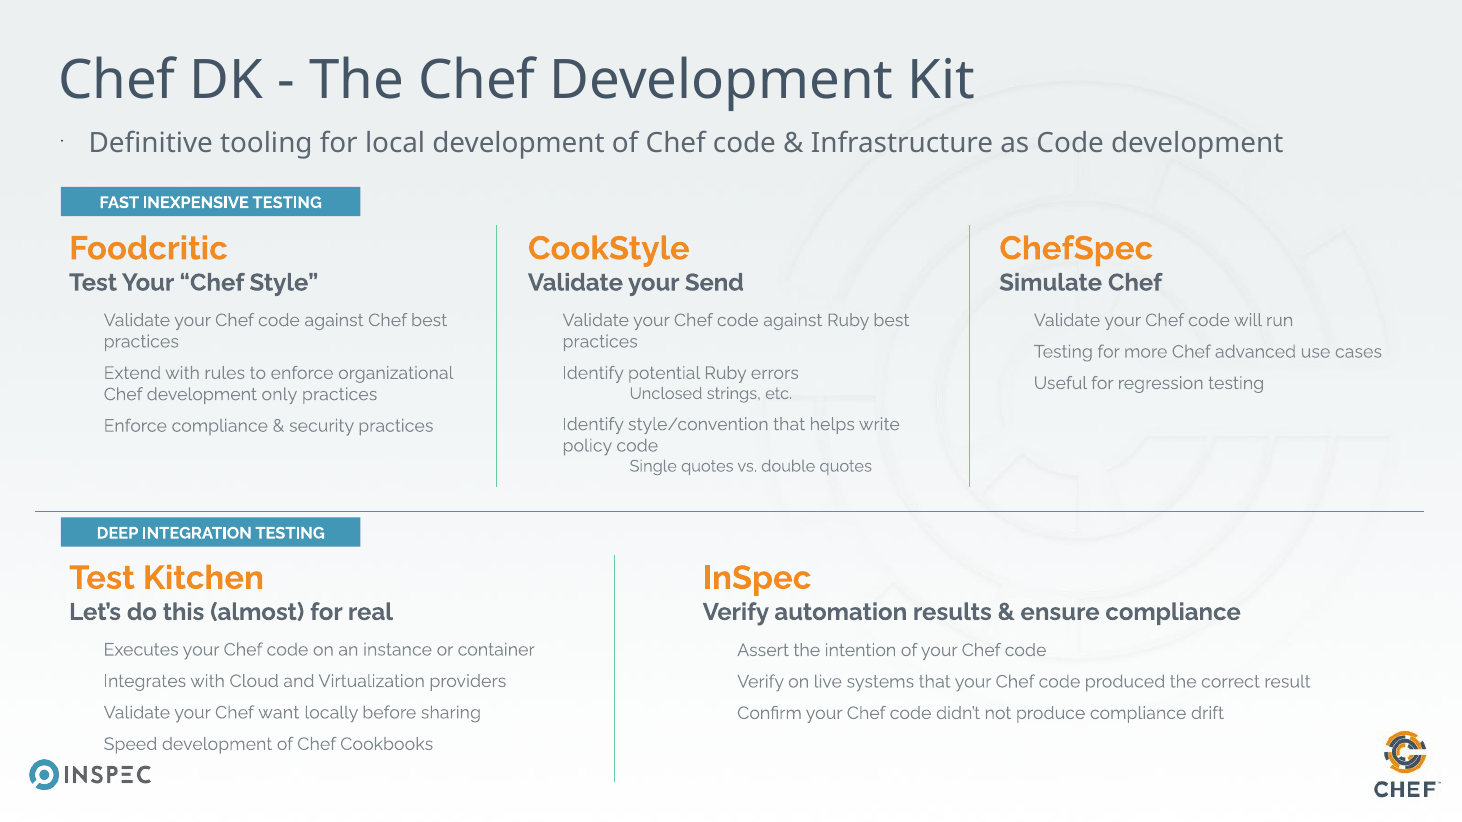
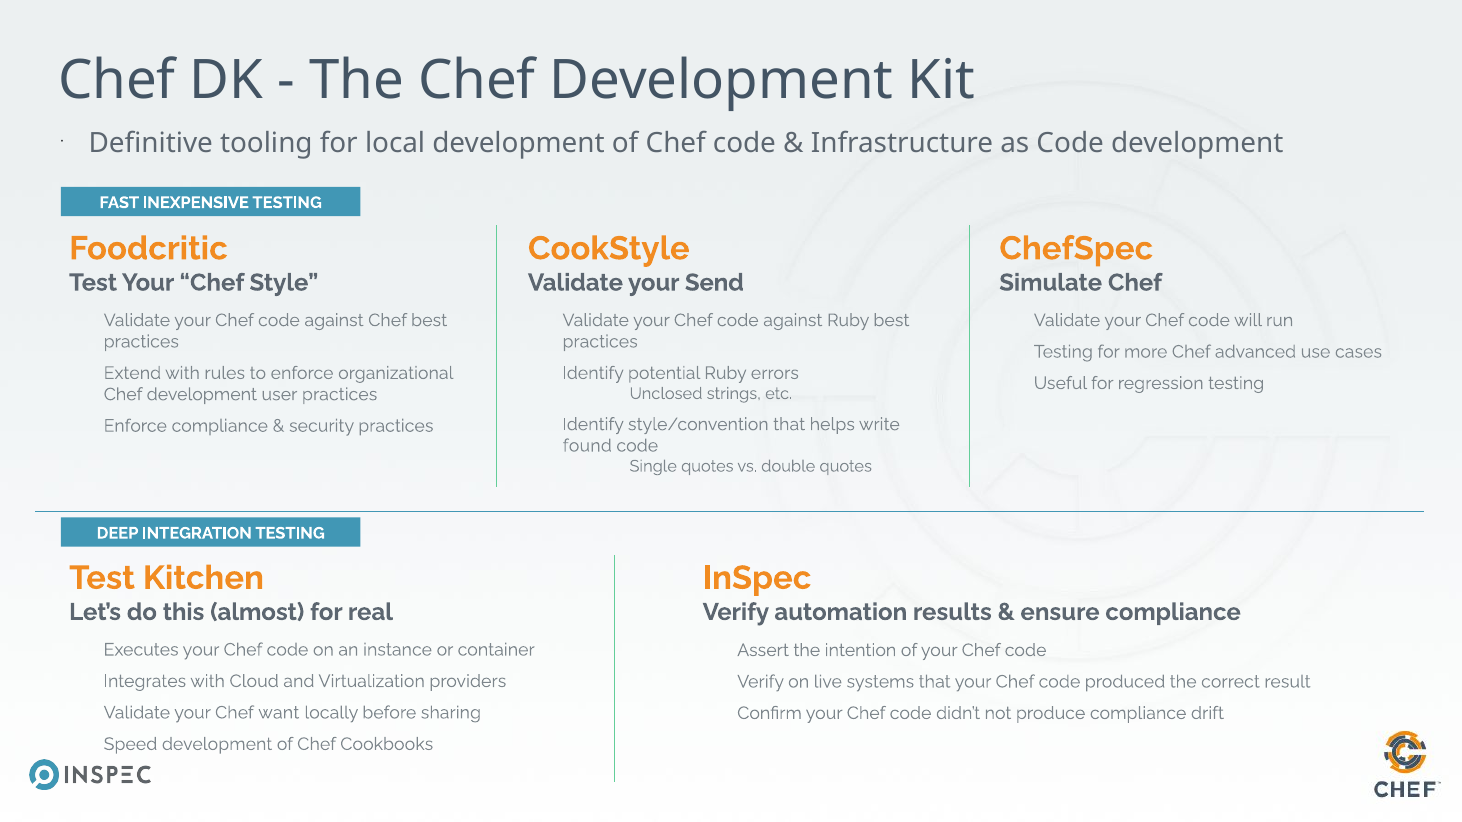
only: only -> user (279, 395)
policy: policy -> found (587, 446)
